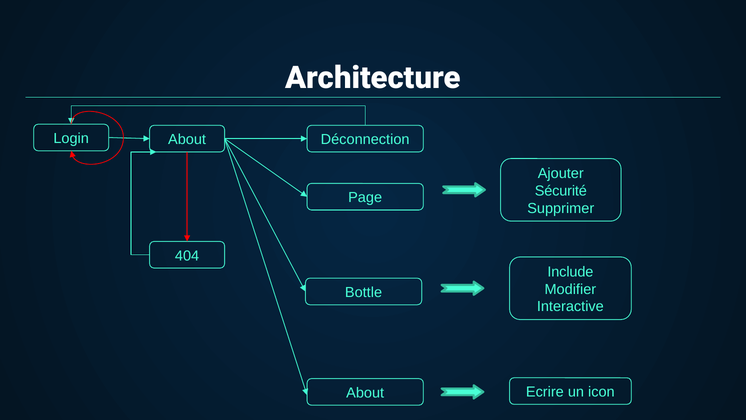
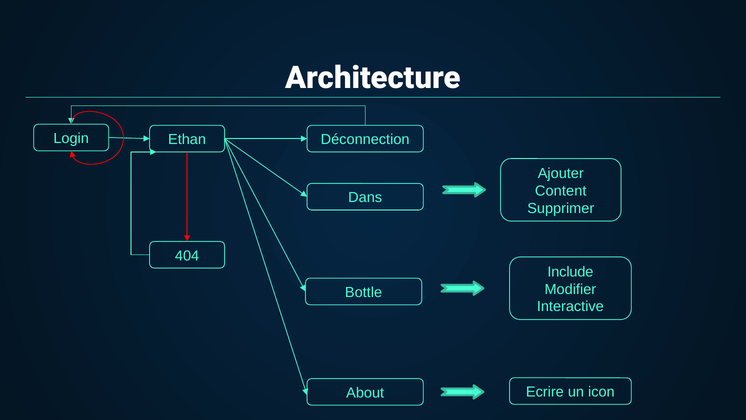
About: About -> Ethan (187, 140)
Sécurité: Sécurité -> Content (561, 191)
Page: Page -> Dans (365, 198)
